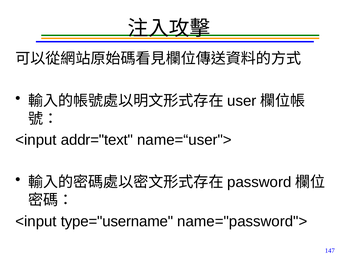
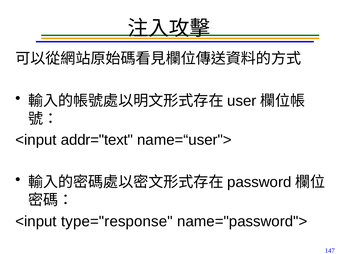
type="username: type="username -> type="response (117, 221)
